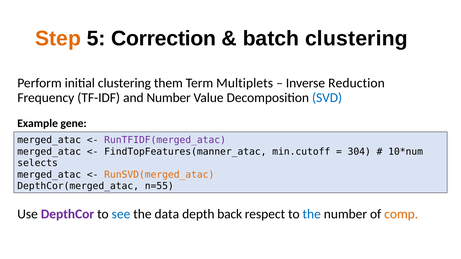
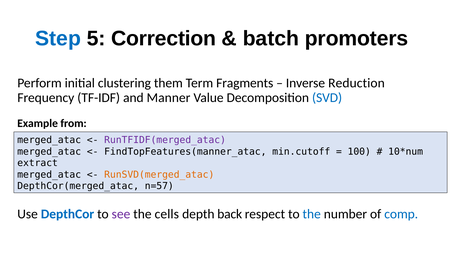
Step colour: orange -> blue (58, 39)
batch clustering: clustering -> promoters (357, 39)
Multiplets: Multiplets -> Fragments (245, 83)
and Number: Number -> Manner (169, 98)
gene: gene -> from (74, 123)
304: 304 -> 100 (359, 152)
selects: selects -> extract (38, 163)
n=55: n=55 -> n=57 (159, 186)
DepthCor colour: purple -> blue (68, 214)
see colour: blue -> purple (121, 214)
data: data -> cells (167, 214)
comp colour: orange -> blue (401, 214)
